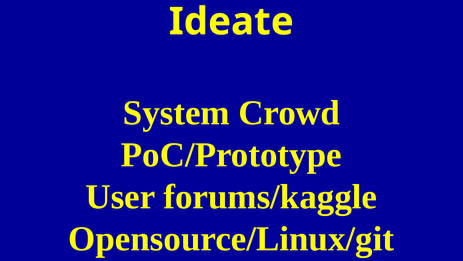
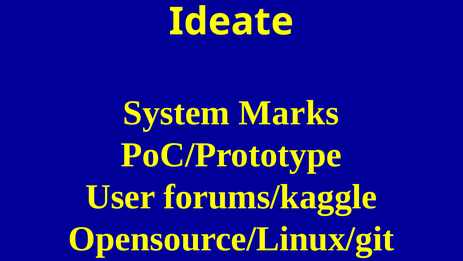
Crowd: Crowd -> Marks (289, 113)
